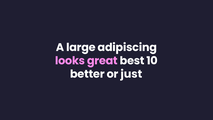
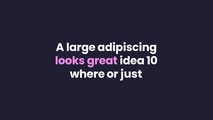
best: best -> idea (132, 61)
better: better -> where (87, 74)
